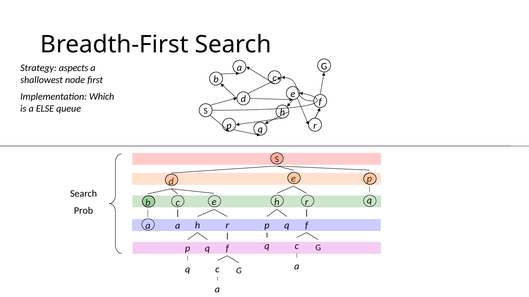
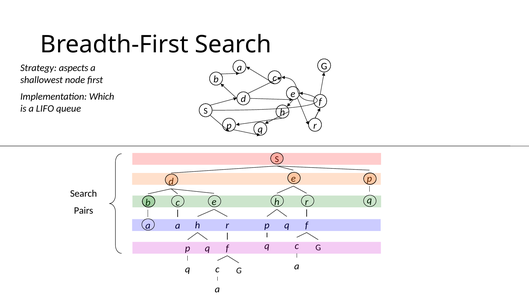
ELSE: ELSE -> LIFO (45, 109)
Prob: Prob -> Pairs (84, 211)
